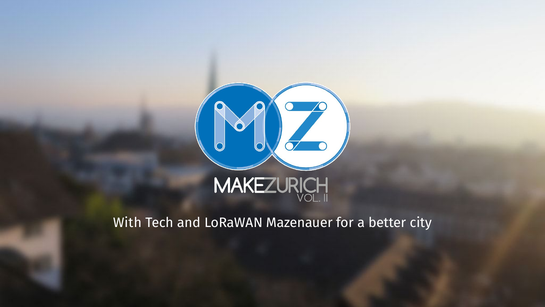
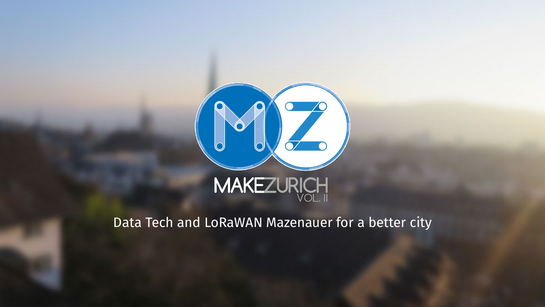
With: With -> Data (128, 222)
